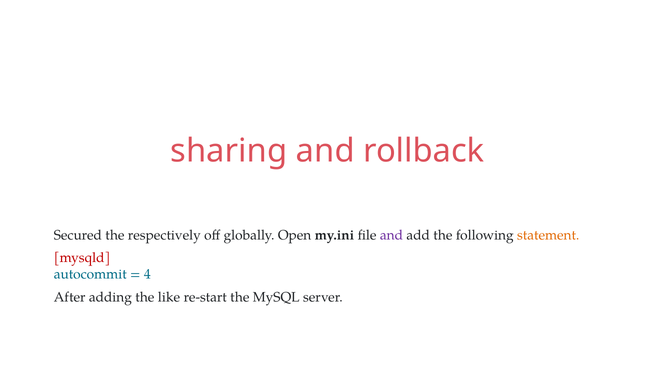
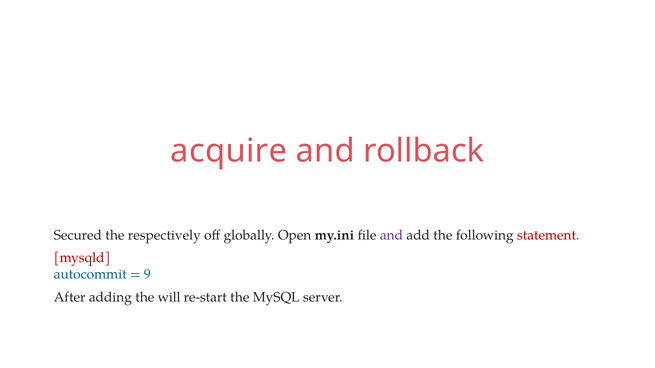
sharing: sharing -> acquire (229, 151)
statement colour: orange -> red (548, 235)
4: 4 -> 9 (147, 275)
like: like -> will (169, 298)
